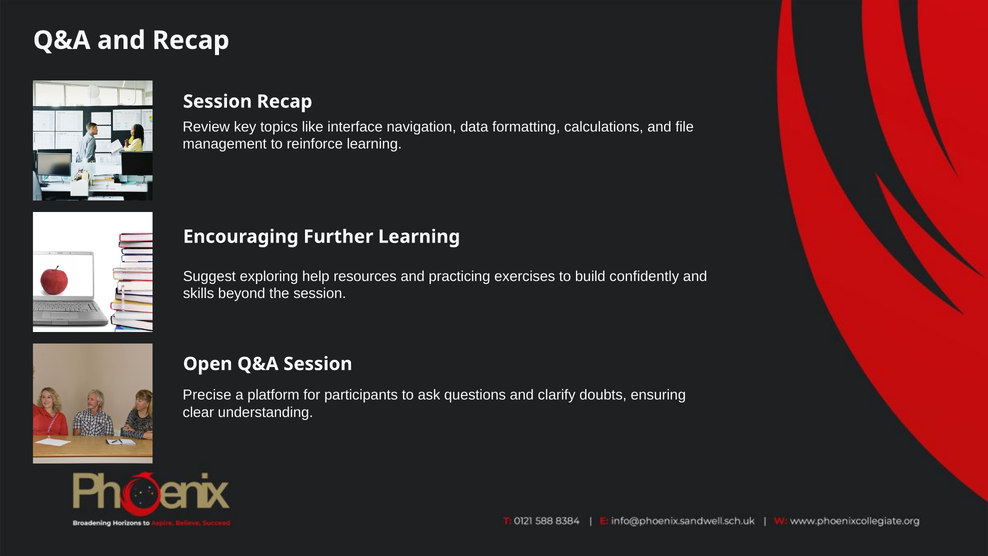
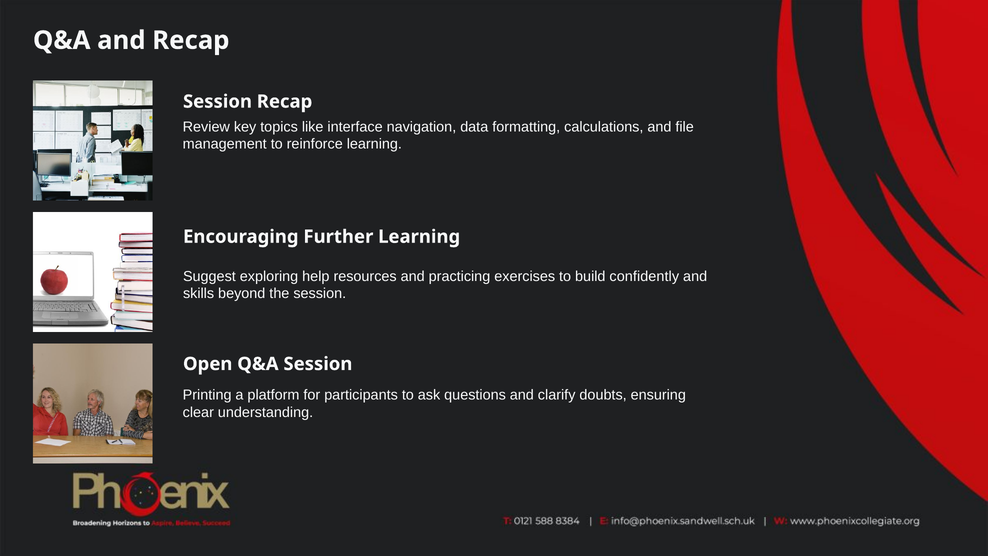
Precise: Precise -> Printing (207, 395)
